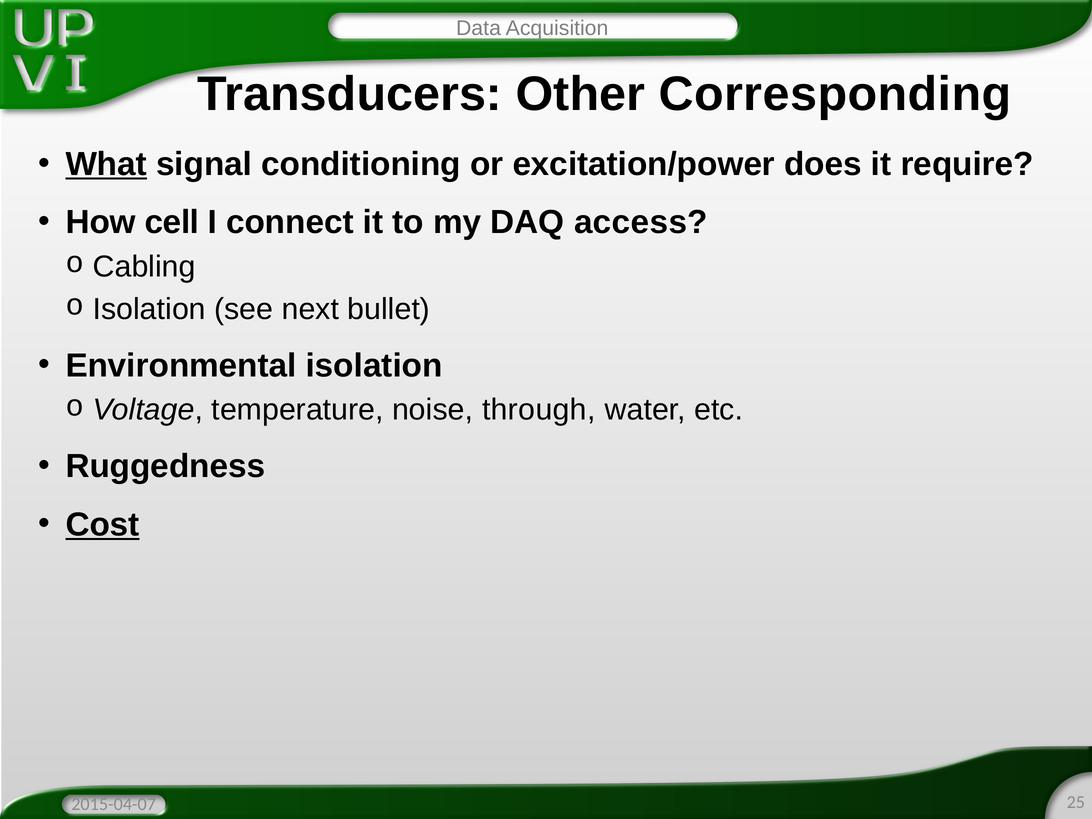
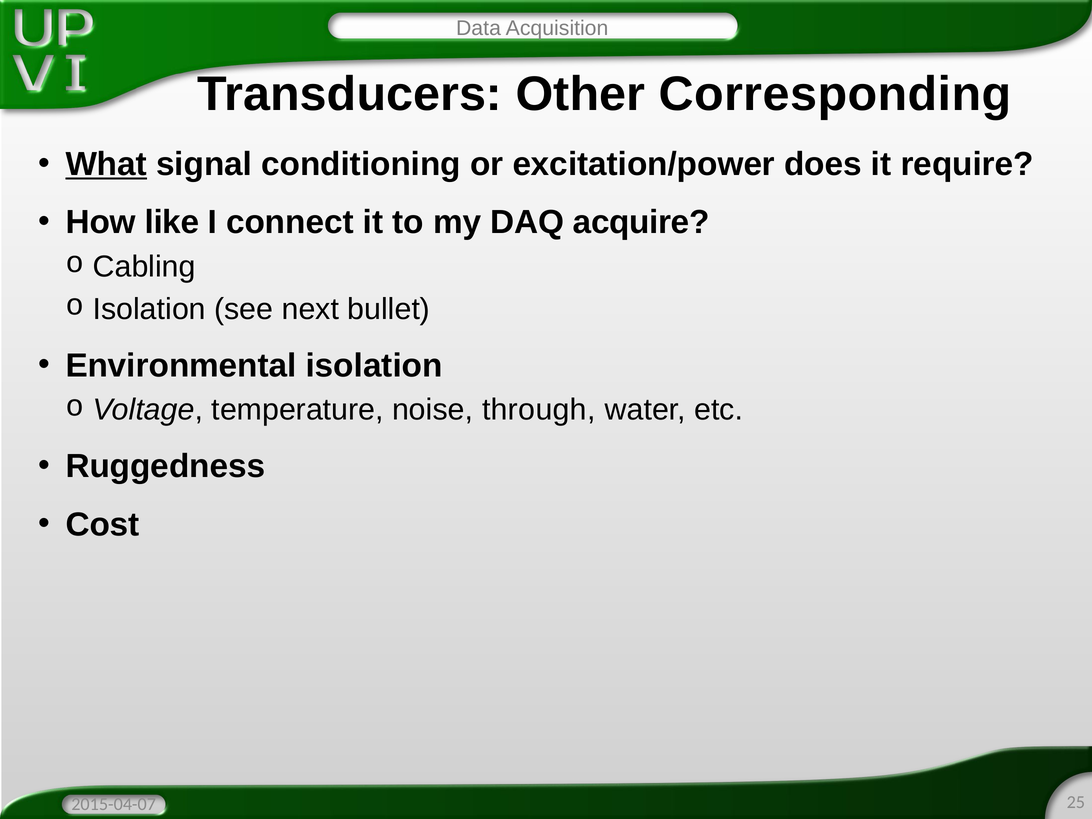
cell: cell -> like (172, 222)
access: access -> acquire (641, 222)
Cost underline: present -> none (102, 524)
